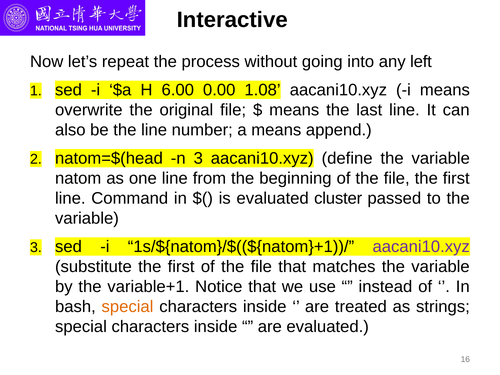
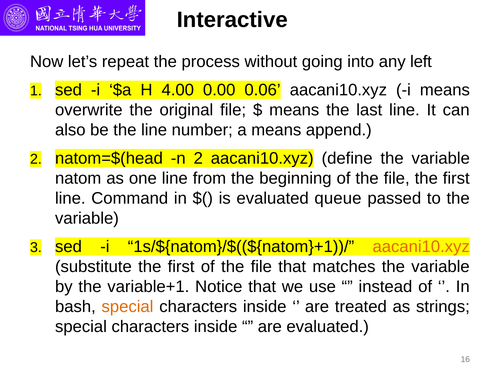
6.00: 6.00 -> 4.00 (178, 90)
1.08: 1.08 -> 0.06 (263, 90)
n 3: 3 -> 2 (198, 158)
cluster: cluster -> queue (338, 198)
aacani10.xyz colour: purple -> orange (421, 247)
